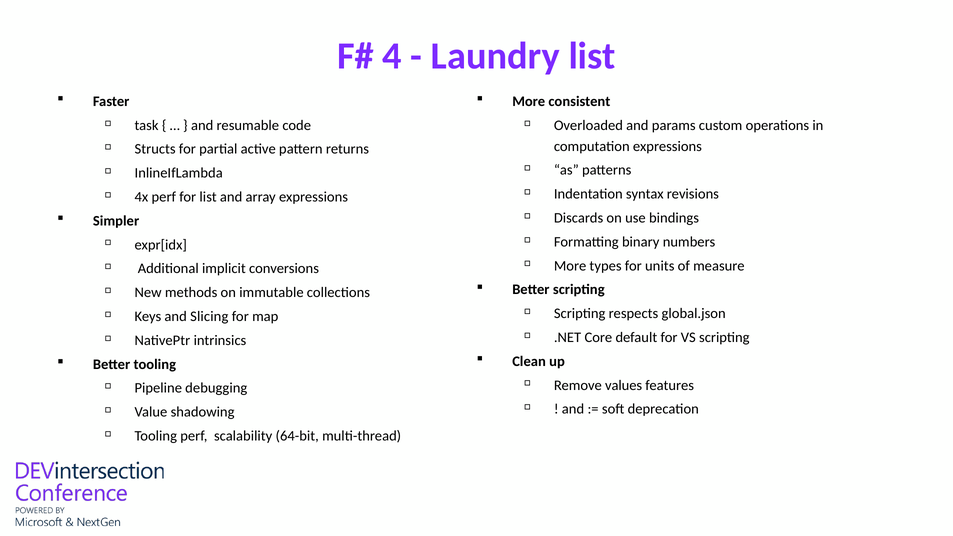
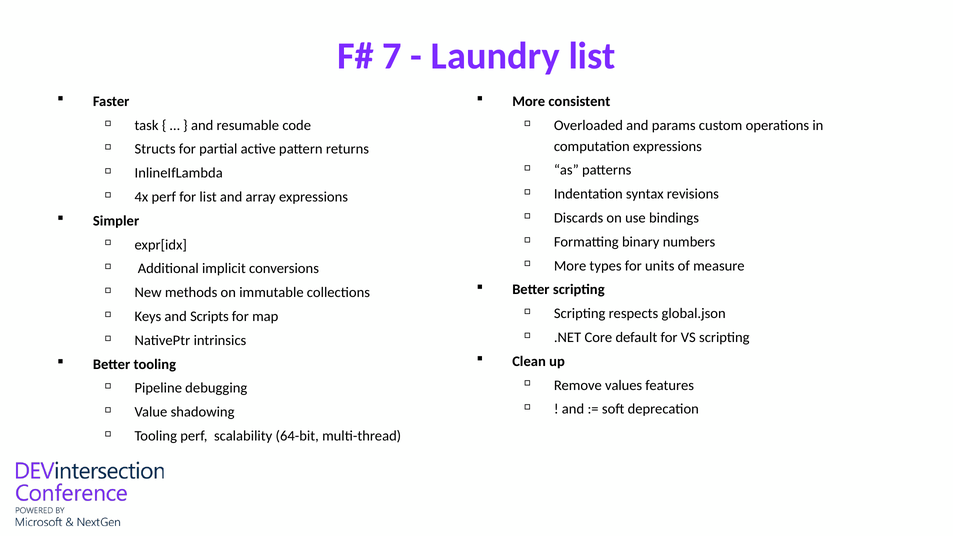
4: 4 -> 7 (392, 56)
Slicing: Slicing -> Scripts (209, 317)
